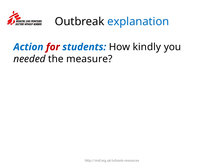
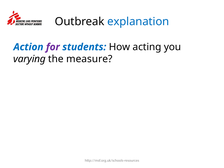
for colour: red -> purple (53, 47)
kindly: kindly -> acting (147, 47)
needed: needed -> varying (30, 59)
